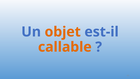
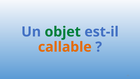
objet colour: orange -> green (63, 32)
